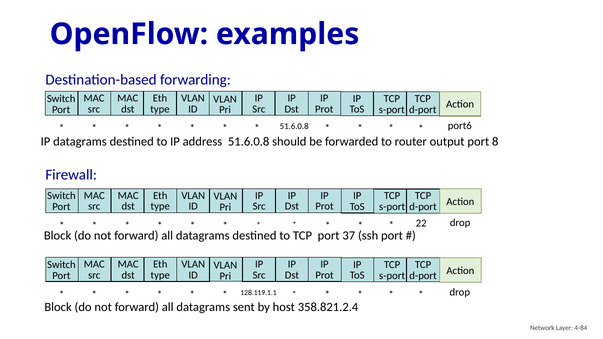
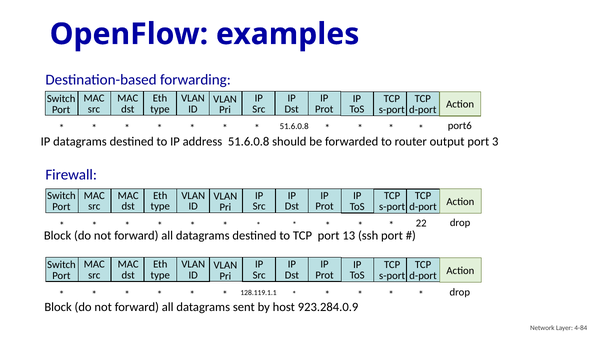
8: 8 -> 3 (495, 142)
37: 37 -> 13 (349, 236)
358.821.2.4: 358.821.2.4 -> 923.284.0.9 (328, 307)
